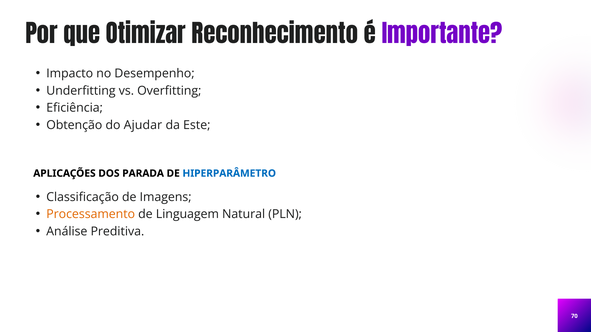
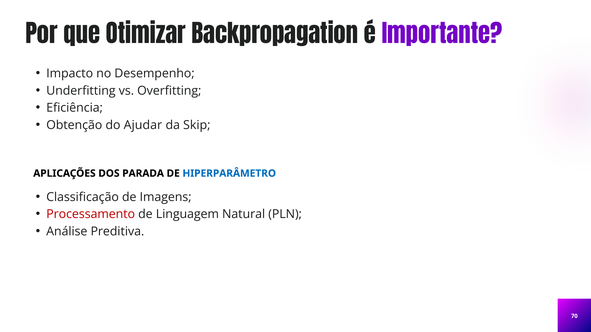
Reconhecimento: Reconhecimento -> Backpropagation (275, 35)
Este: Este -> Skip (197, 125)
Processamento colour: orange -> red (91, 214)
